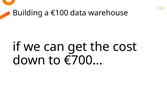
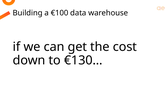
€700…: €700… -> €130… (83, 60)
